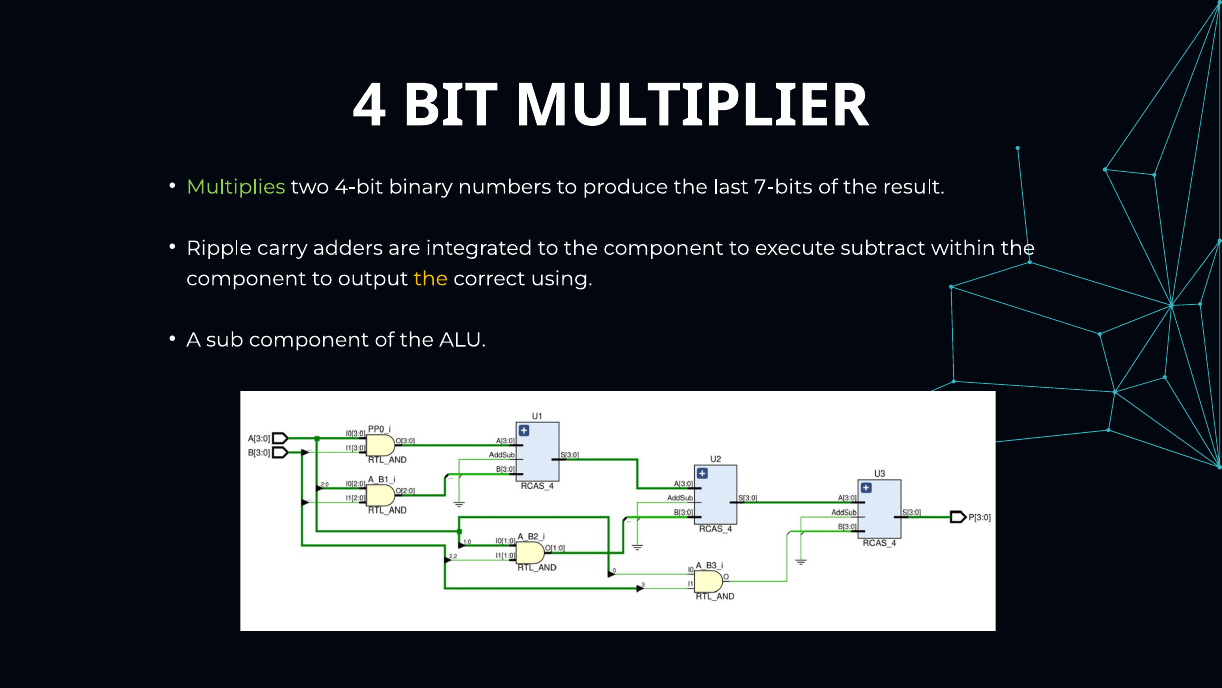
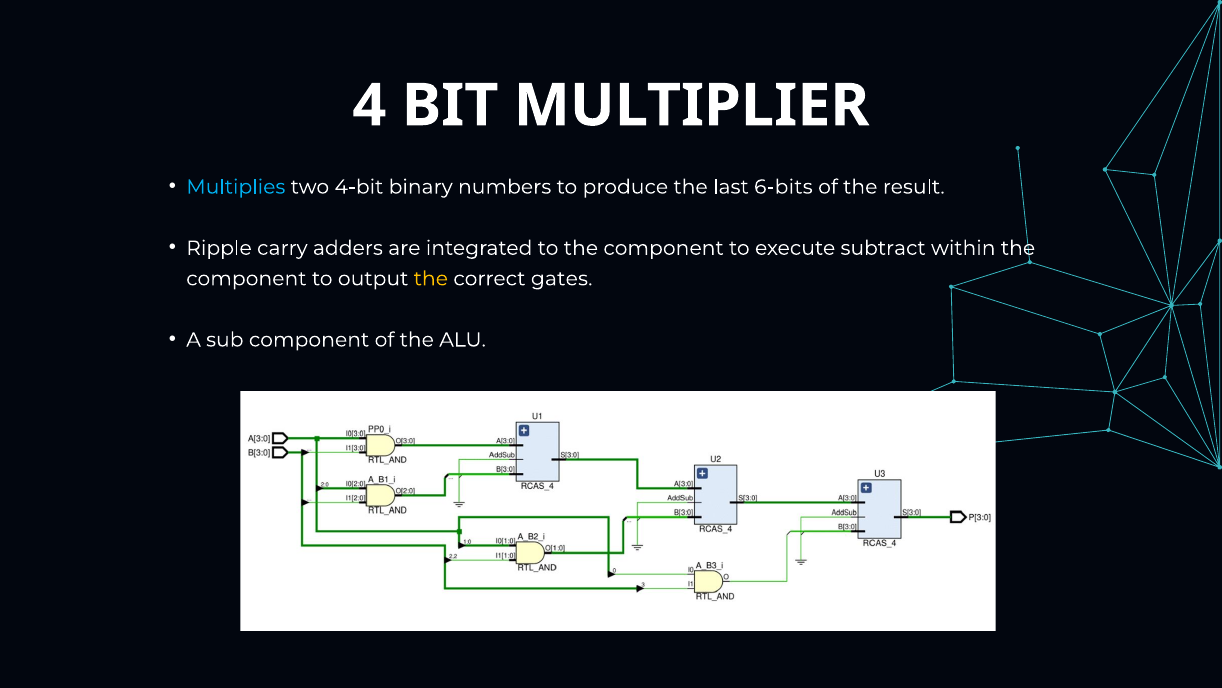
Multiplies colour: light green -> light blue (236, 187)
7-bits: 7-bits -> 6-bits (783, 187)
using: using -> gates (562, 278)
